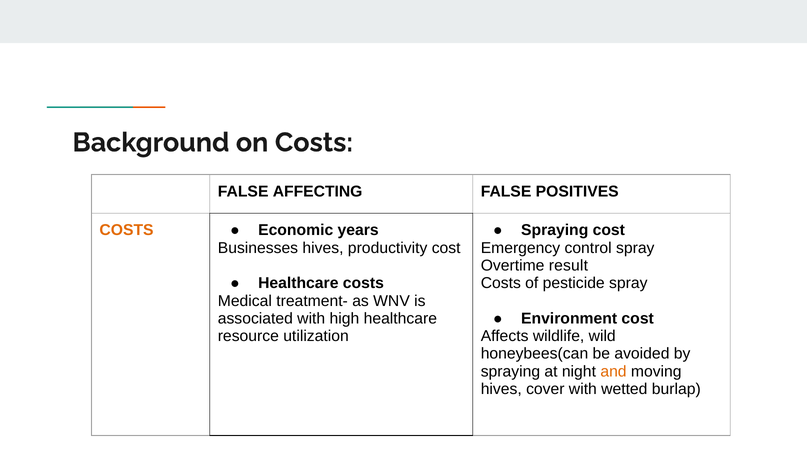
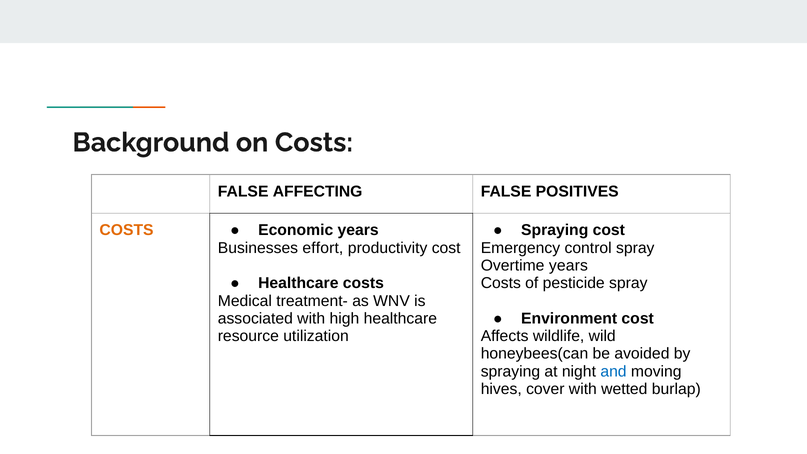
Businesses hives: hives -> effort (323, 248)
Overtime result: result -> years (568, 266)
and colour: orange -> blue (614, 371)
